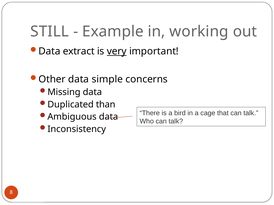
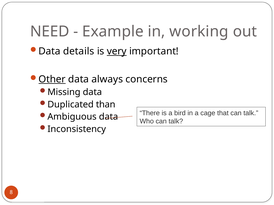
STILL: STILL -> NEED (50, 32)
extract: extract -> details (79, 51)
Other underline: none -> present (52, 79)
simple: simple -> always (107, 79)
